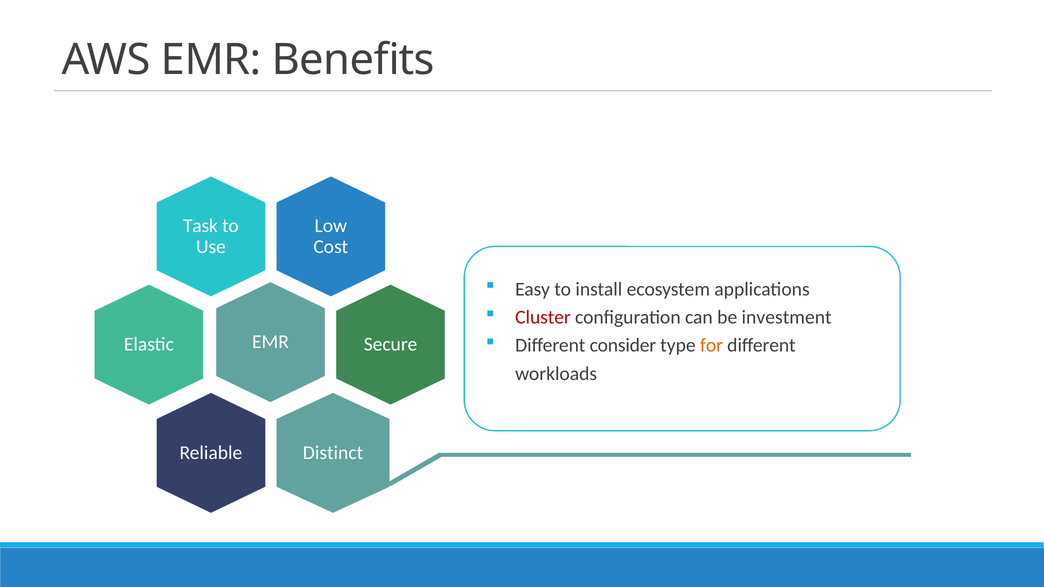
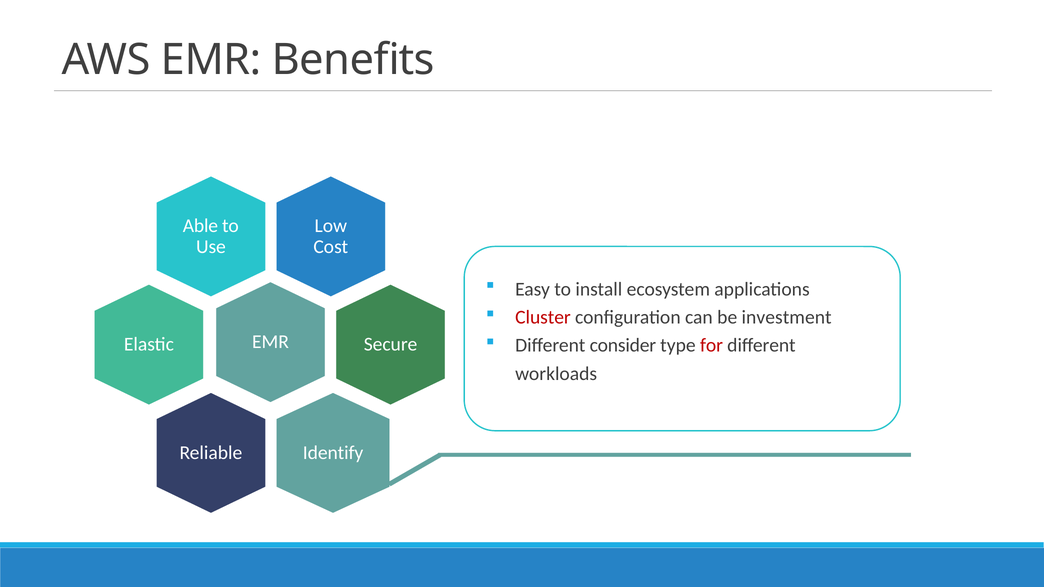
Task: Task -> Able (200, 226)
for colour: orange -> red (712, 346)
Distinct: Distinct -> Identify (333, 453)
